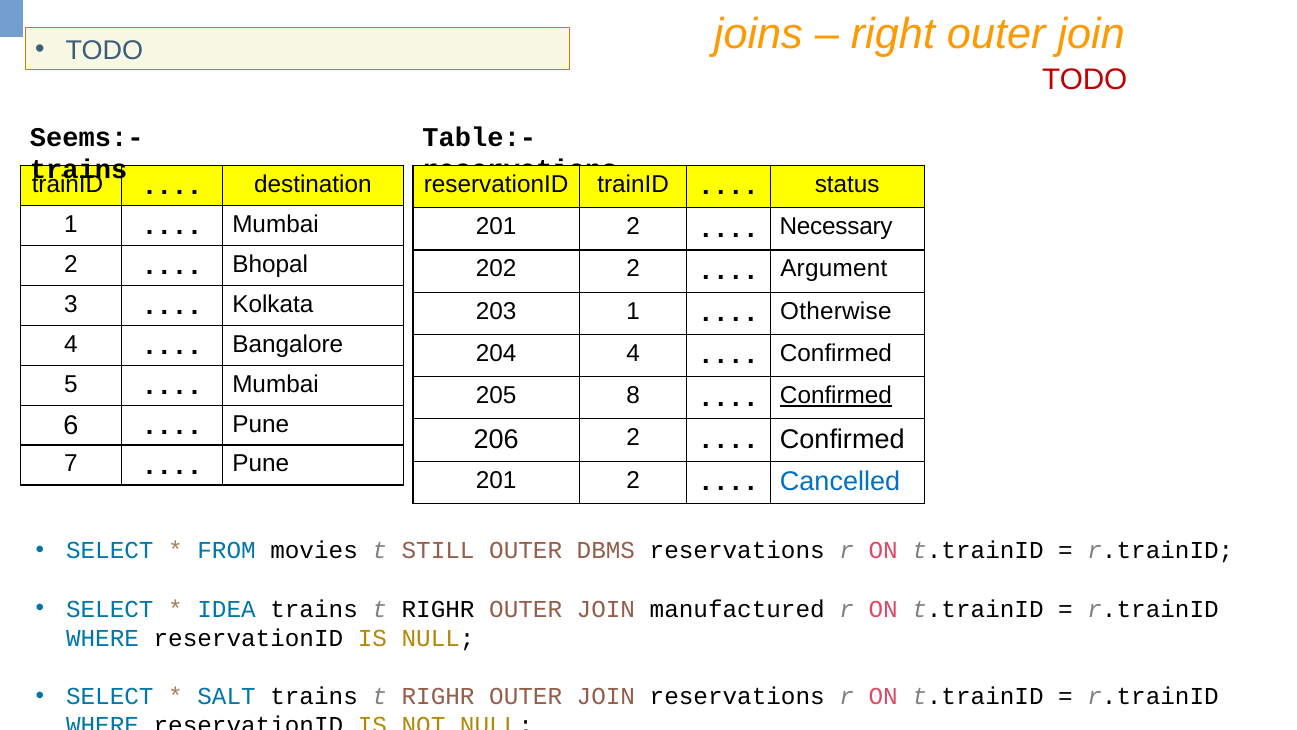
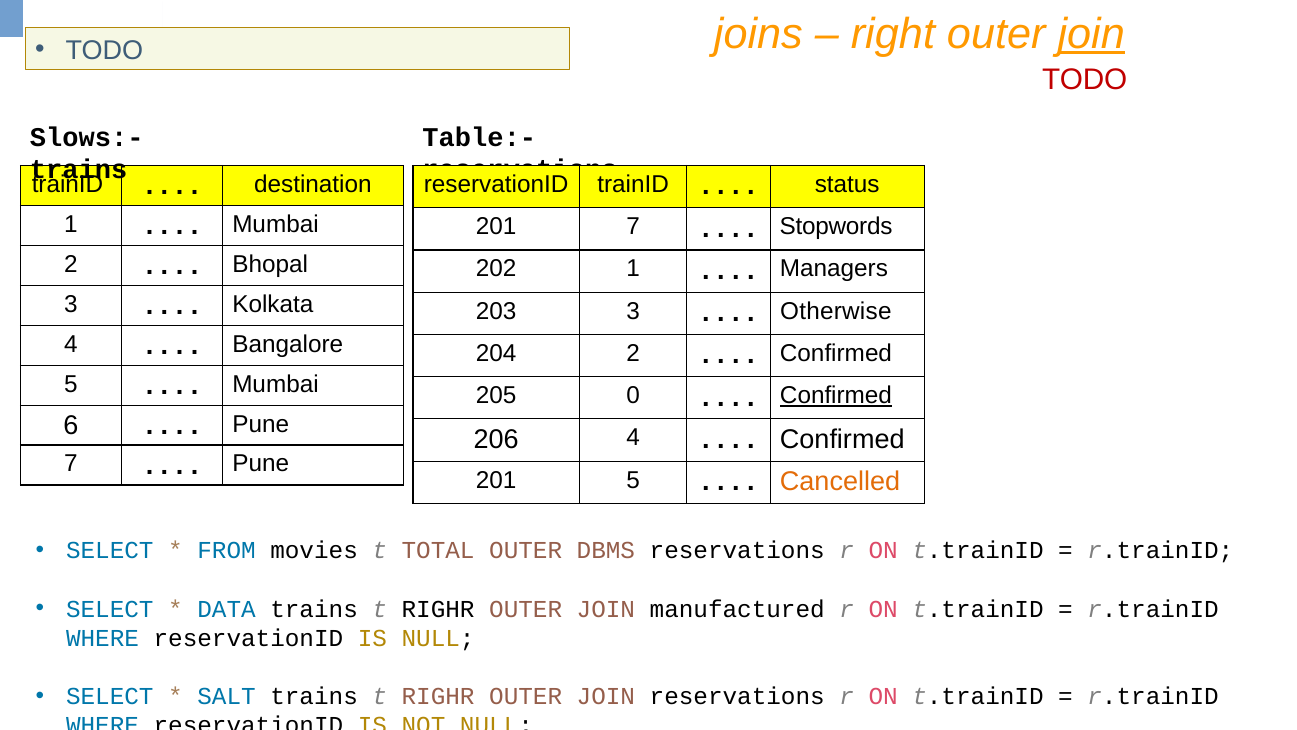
join underline: none -> present (1091, 34)
Seems:-: Seems:- -> Slows:- (87, 137)
2: 2 -> 7 (633, 227)
Necessary: Necessary -> Stopwords (836, 227)
202 2: 2 -> 1 (633, 269)
Argument: Argument -> Managers (834, 269)
203 1: 1 -> 3 (633, 311)
204 4: 4 -> 2 (633, 353)
8: 8 -> 0 (633, 395)
206 2: 2 -> 4 (633, 438)
2: 2 -> 5 (633, 480)
Cancelled colour: blue -> orange (840, 481)
STILL: STILL -> TOTAL (438, 550)
IDEA: IDEA -> DATA (227, 609)
